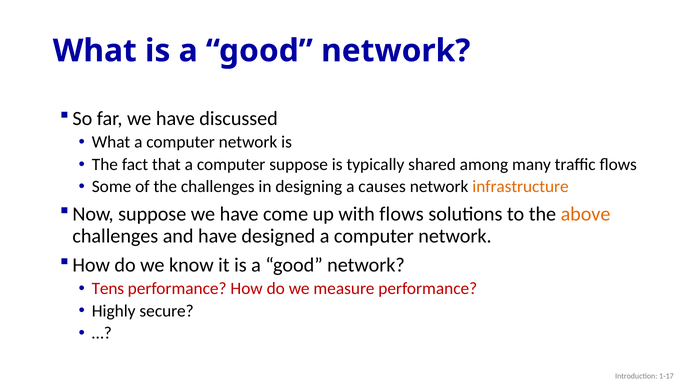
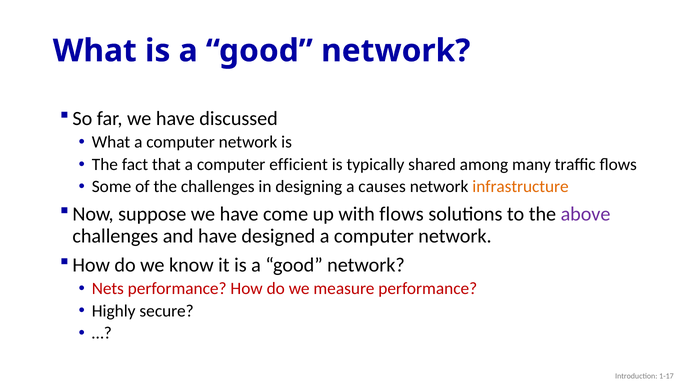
computer suppose: suppose -> efficient (299, 165)
above colour: orange -> purple (586, 214)
Tens: Tens -> Nets (108, 289)
